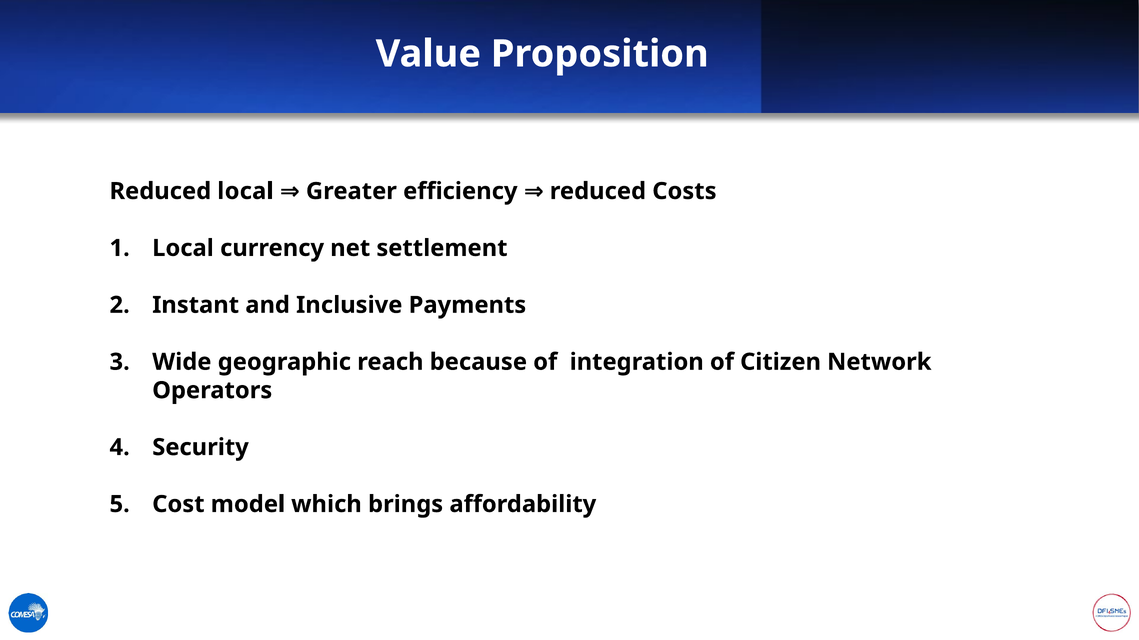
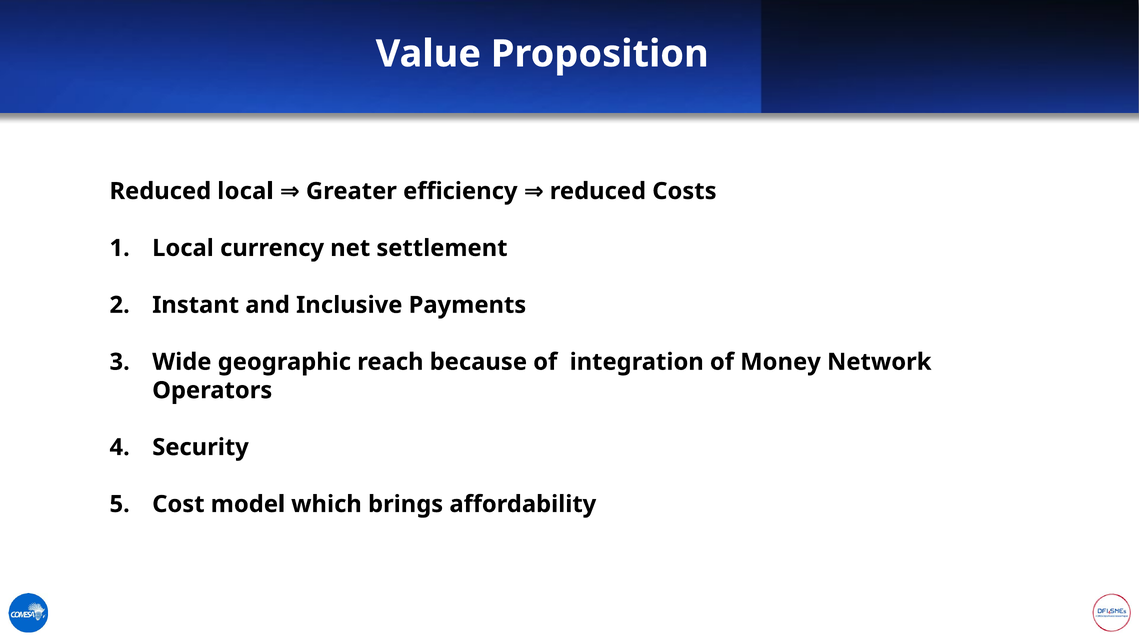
Citizen: Citizen -> Money (780, 362)
